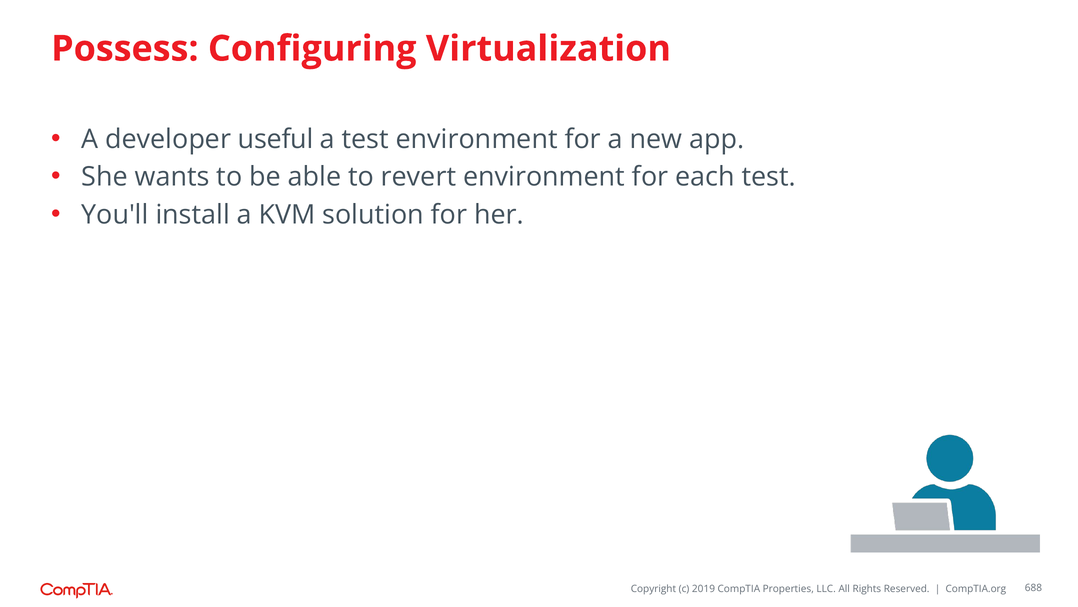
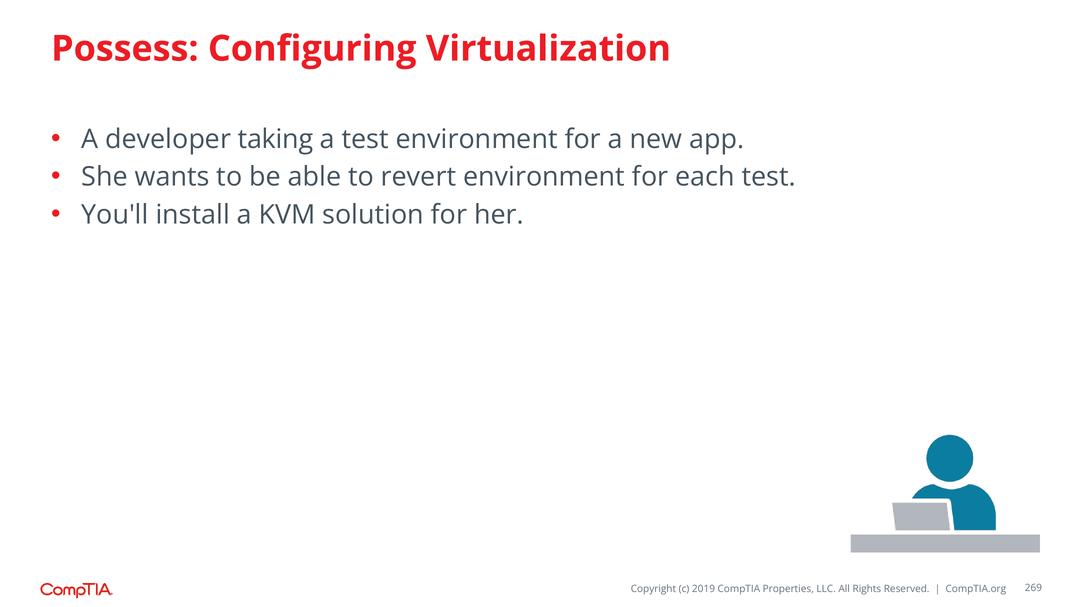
useful: useful -> taking (276, 139)
688: 688 -> 269 (1033, 587)
